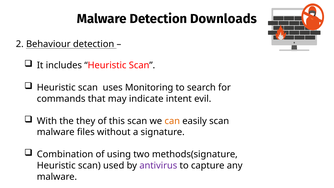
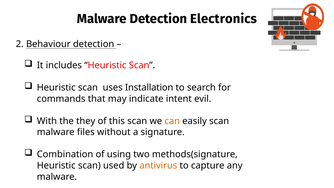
Downloads: Downloads -> Electronics (224, 19)
Monitoring: Monitoring -> Installation (149, 87)
antivirus colour: purple -> orange (158, 165)
